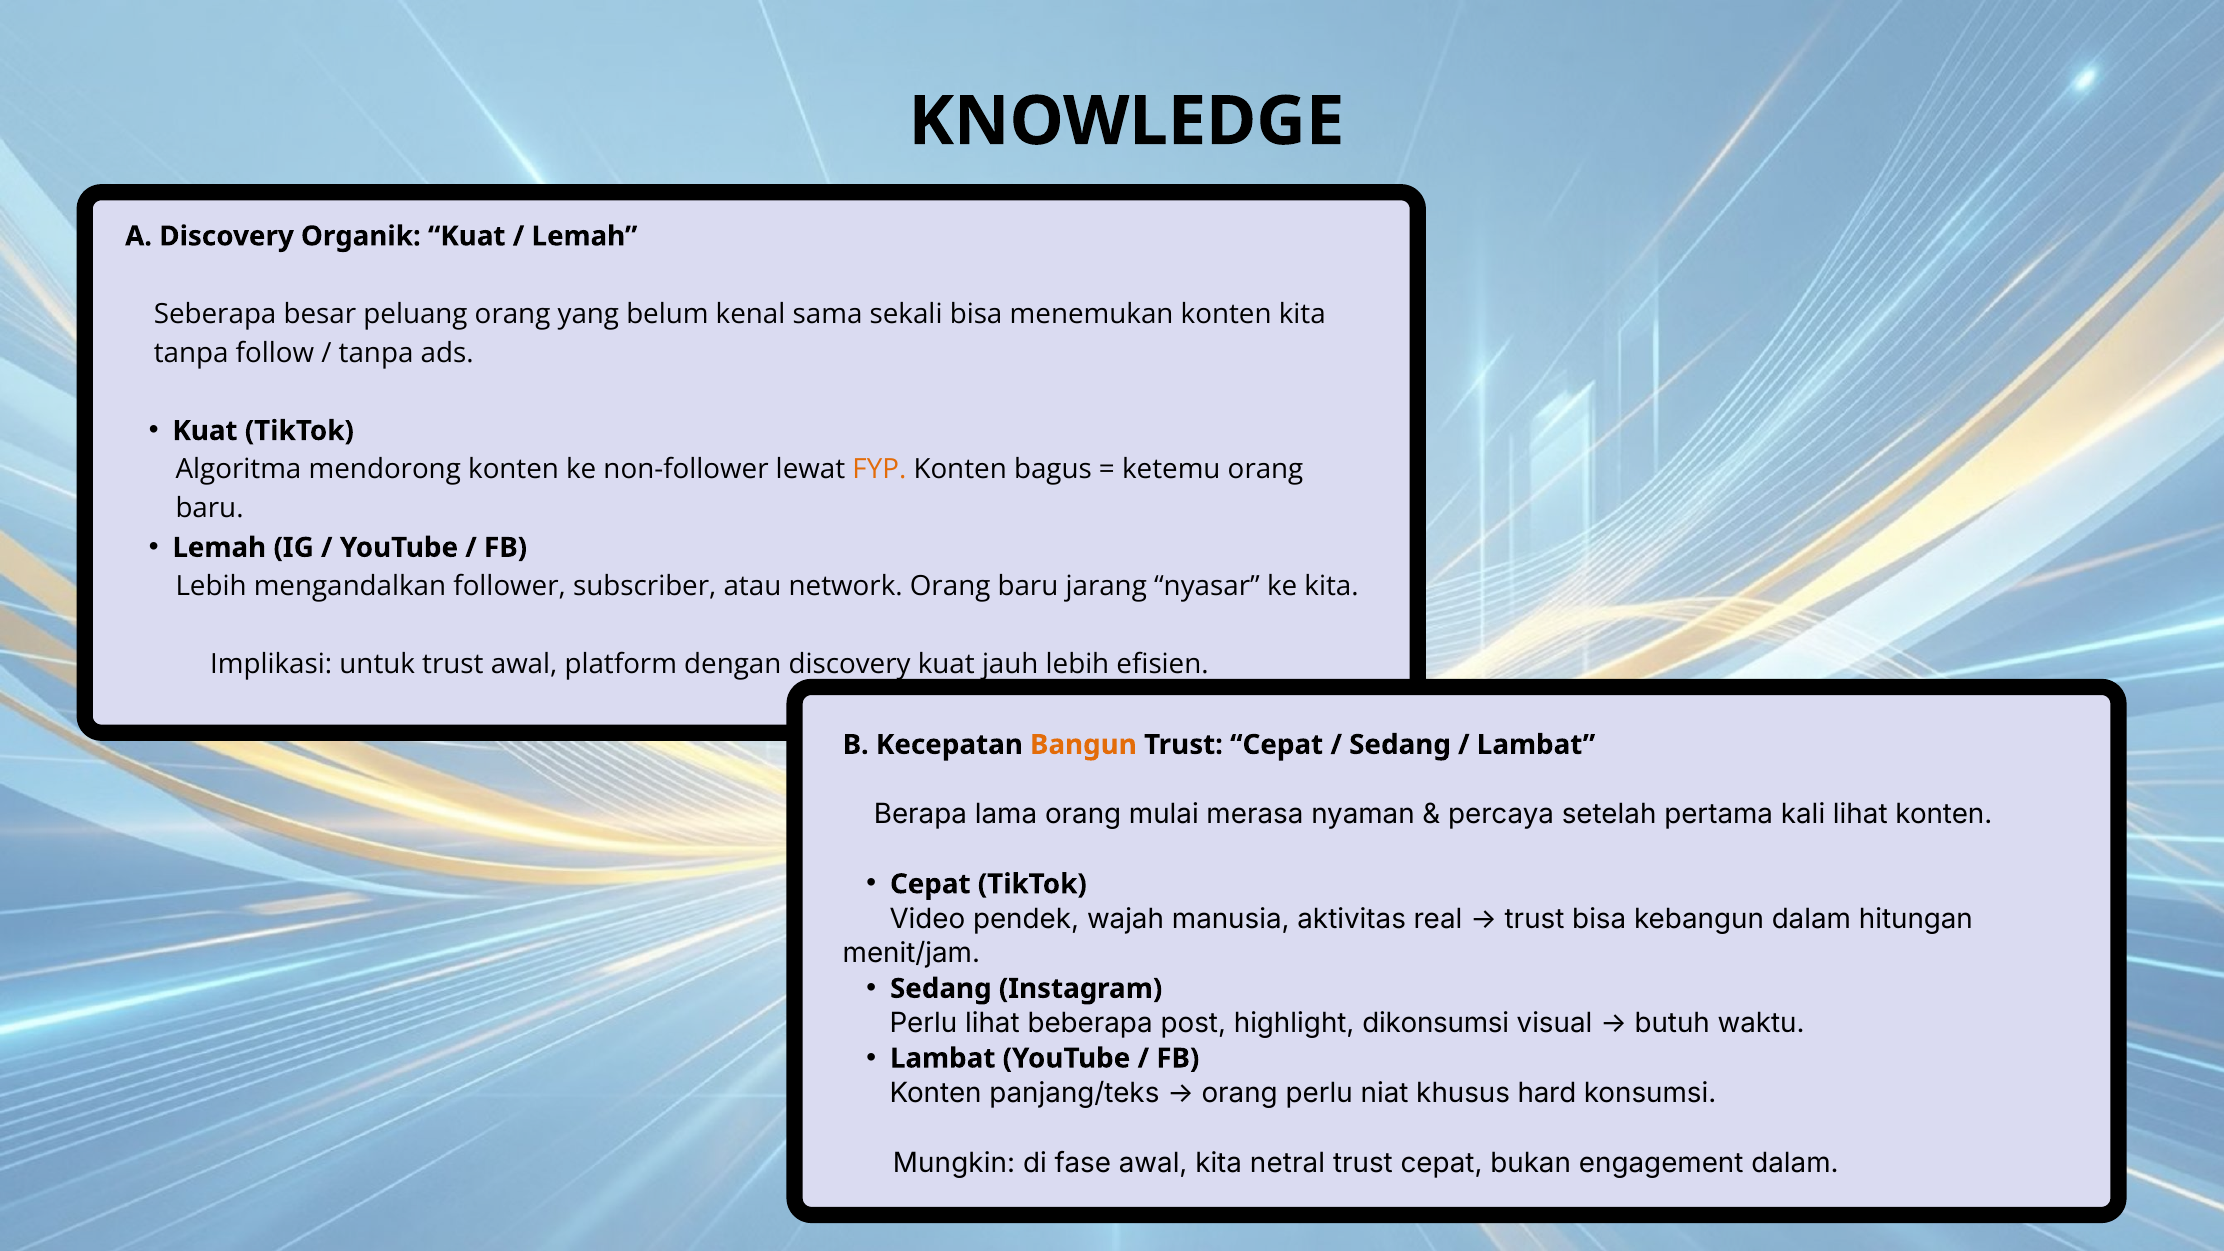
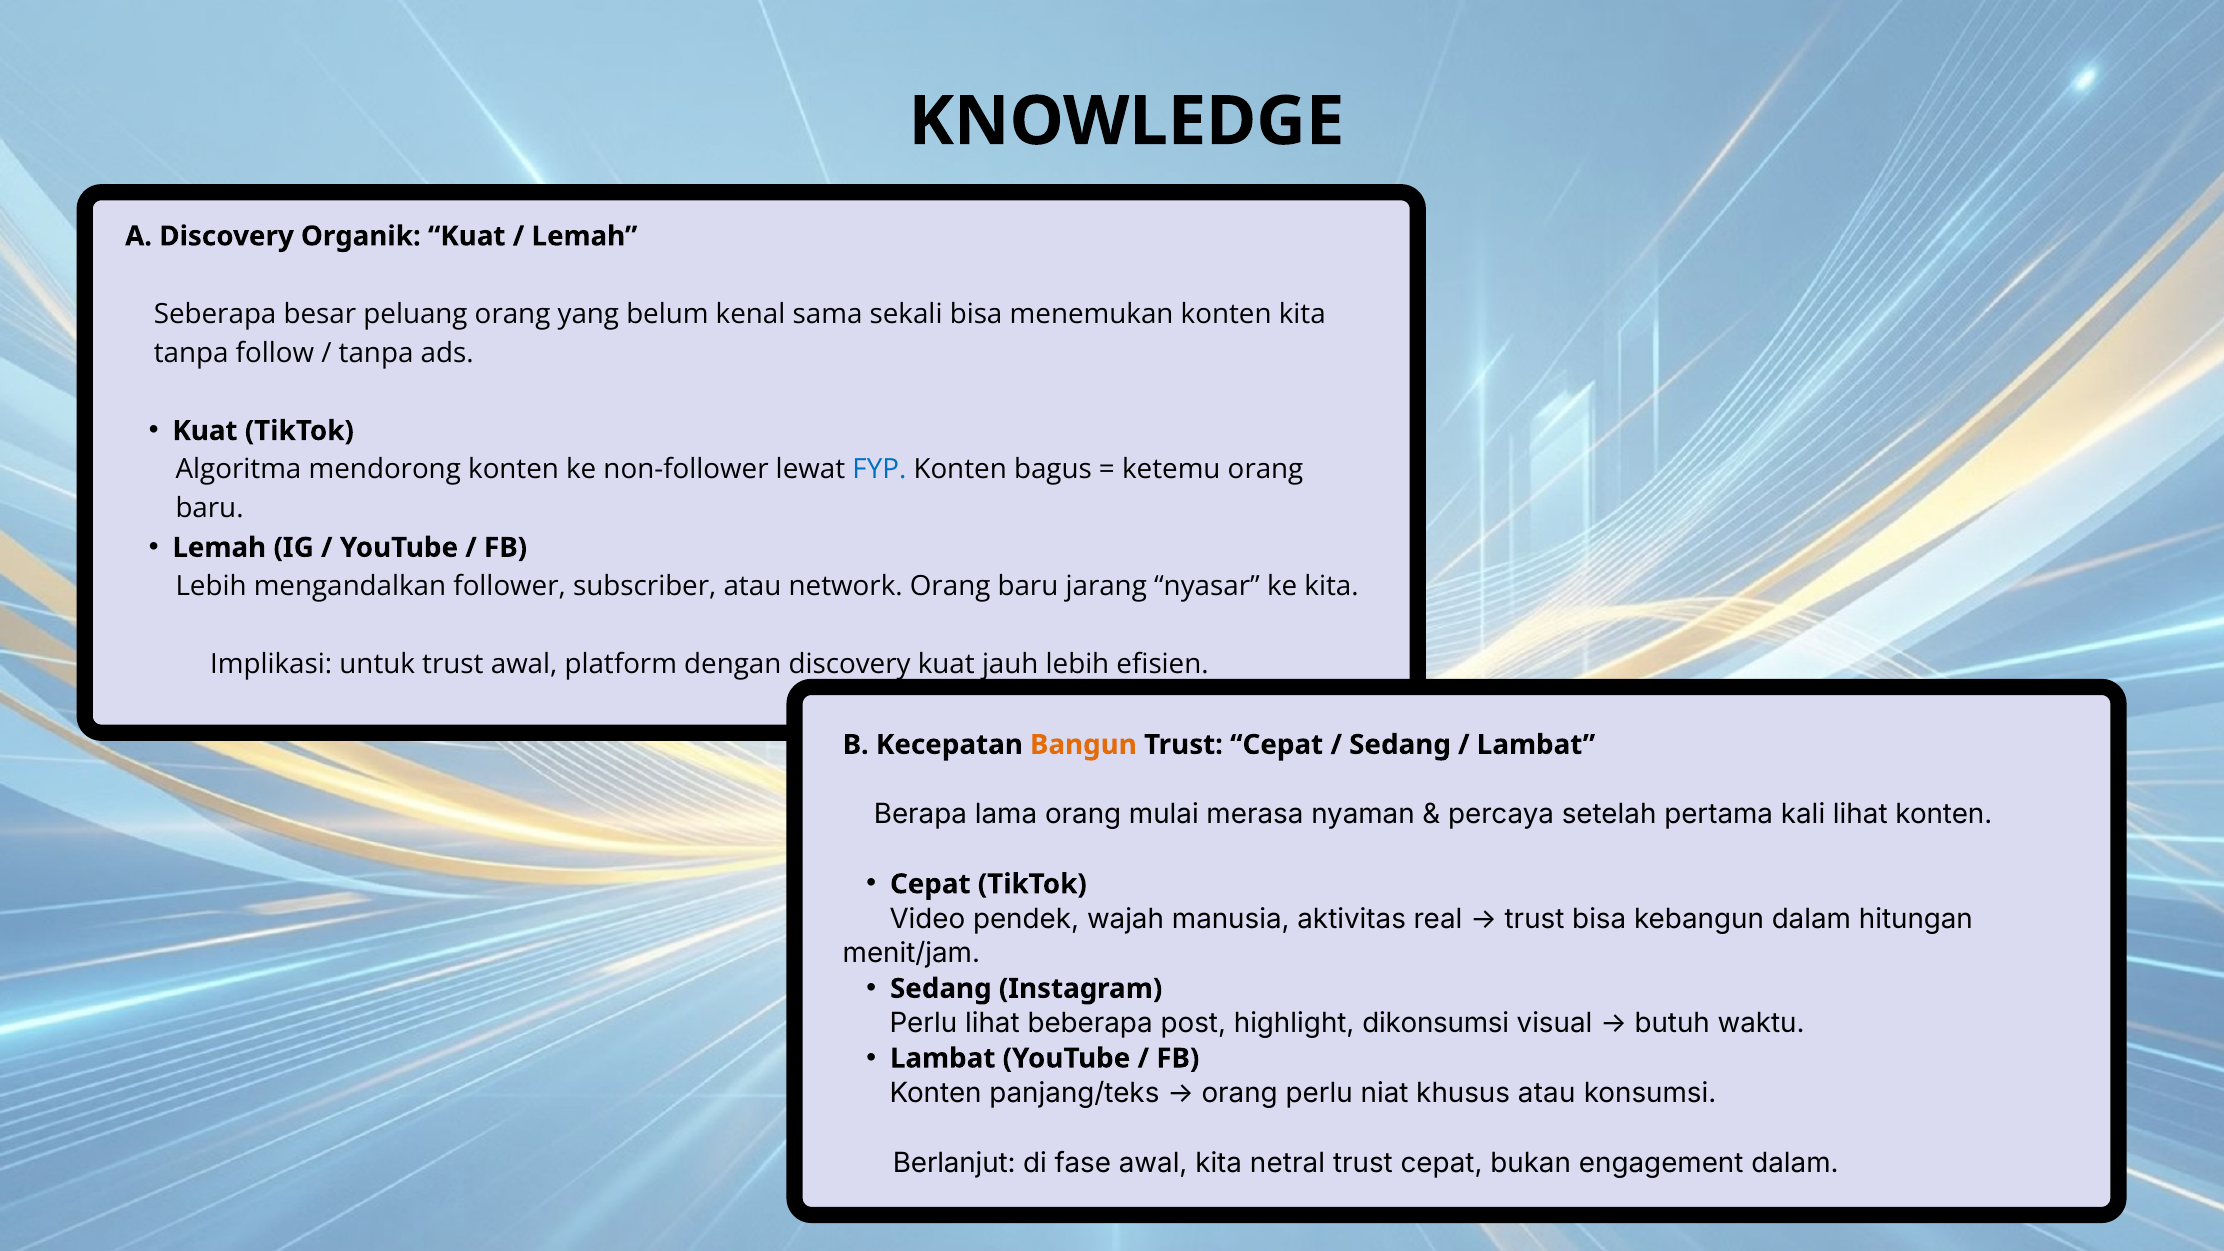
FYP colour: orange -> blue (879, 470)
khusus hard: hard -> atau (1547, 1093)
Mungkin: Mungkin -> Berlanjut (954, 1163)
